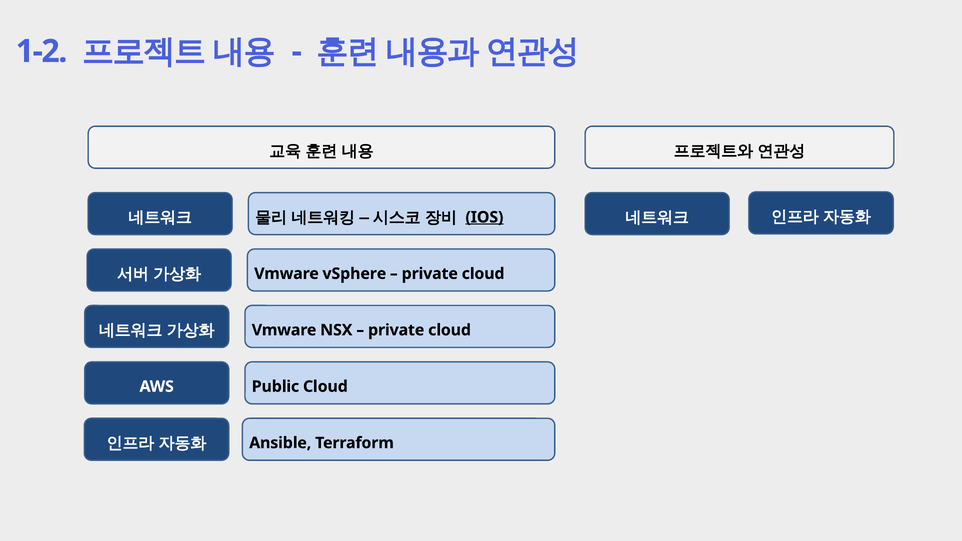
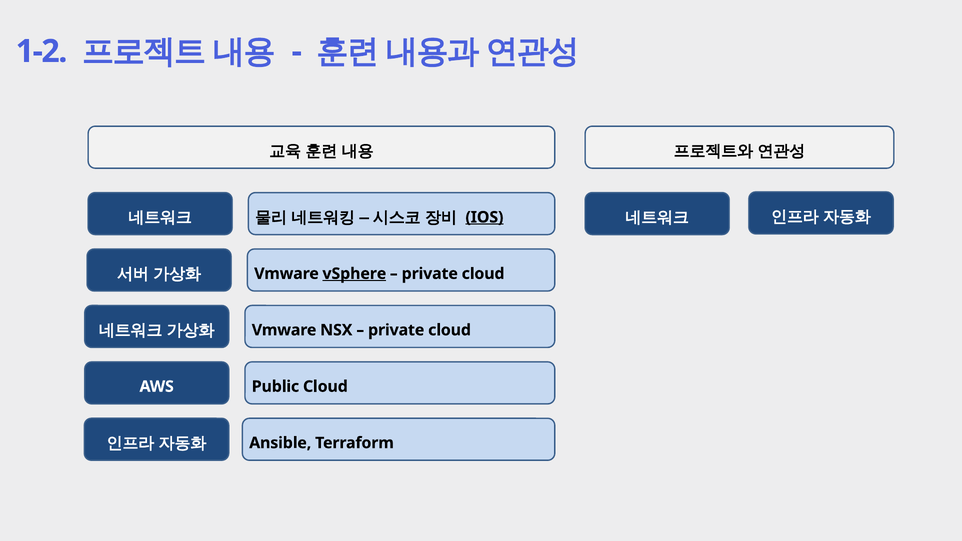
vSphere underline: none -> present (354, 274)
